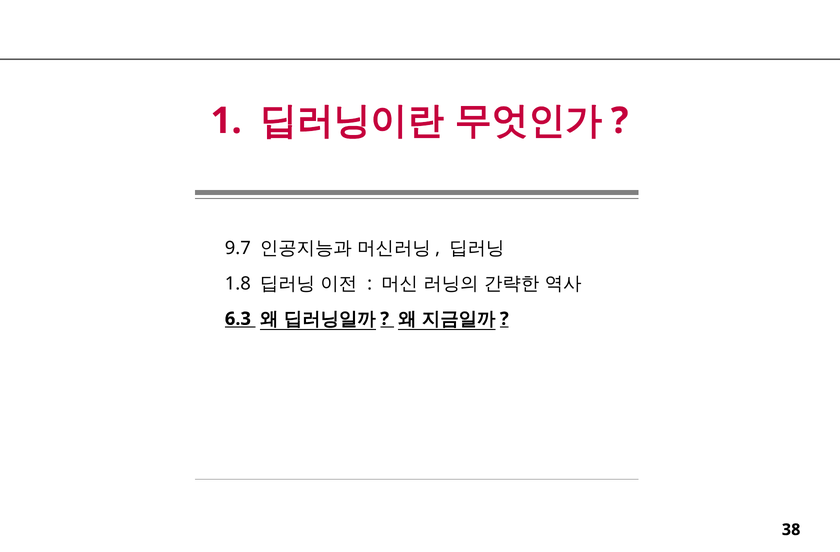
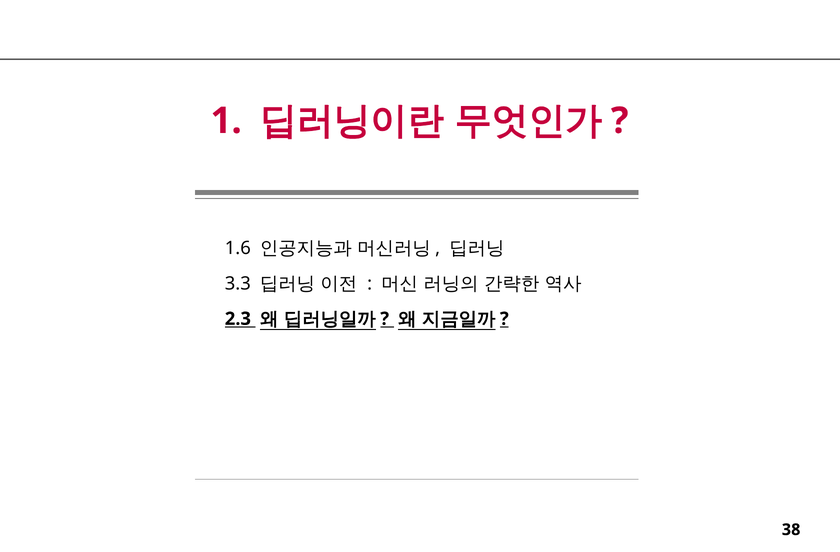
9.7: 9.7 -> 1.6 (238, 248)
1.8: 1.8 -> 3.3 (238, 283)
6.3: 6.3 -> 2.3 (238, 319)
